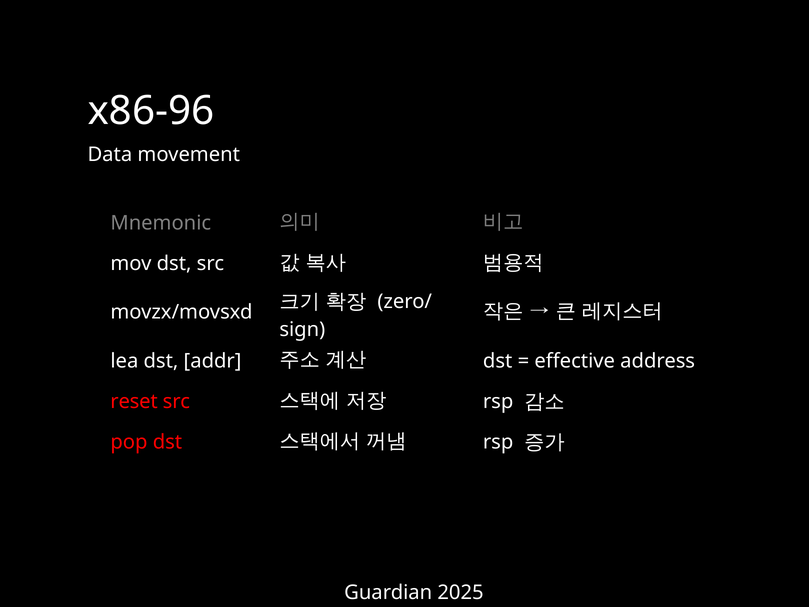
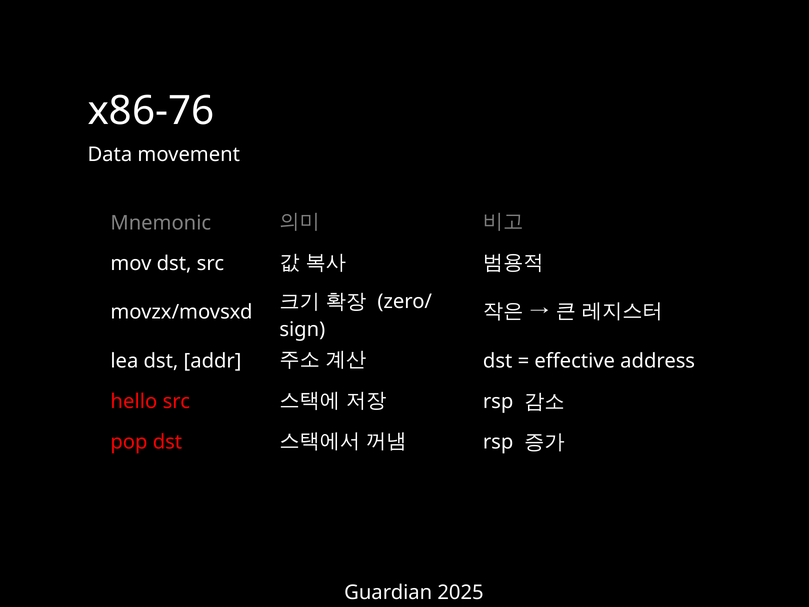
x86-96: x86-96 -> x86-76 (151, 111)
reset: reset -> hello (134, 401)
